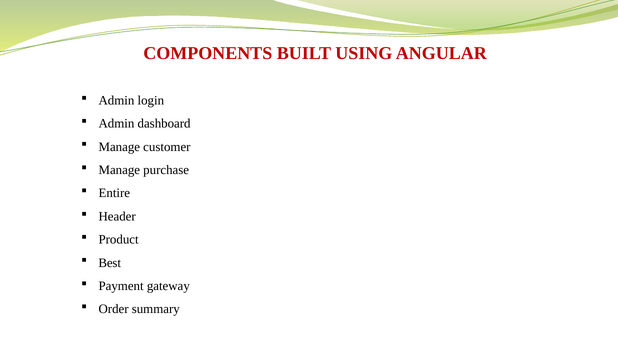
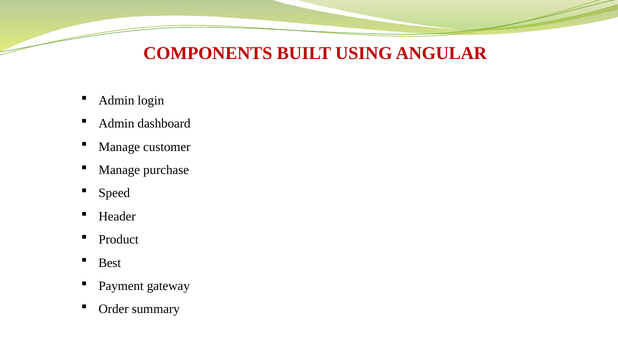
Entire: Entire -> Speed (114, 193)
